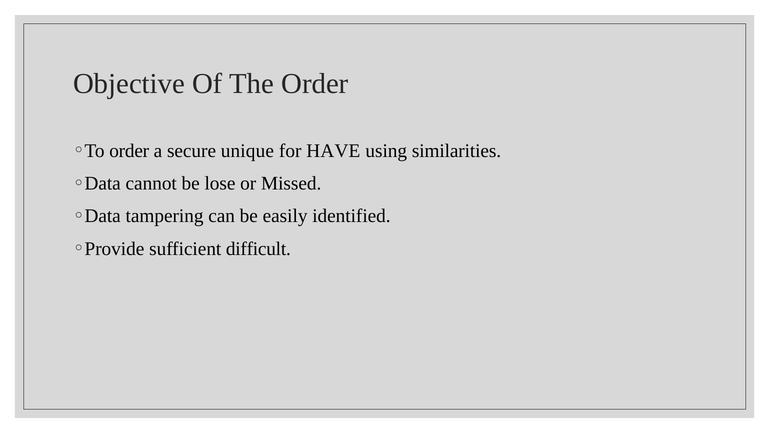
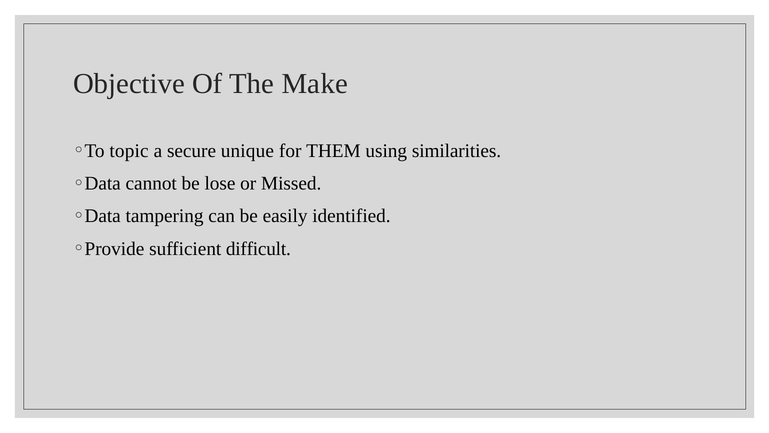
The Order: Order -> Make (315, 84)
order: order -> topic (129, 151)
HAVE: HAVE -> THEM (333, 151)
